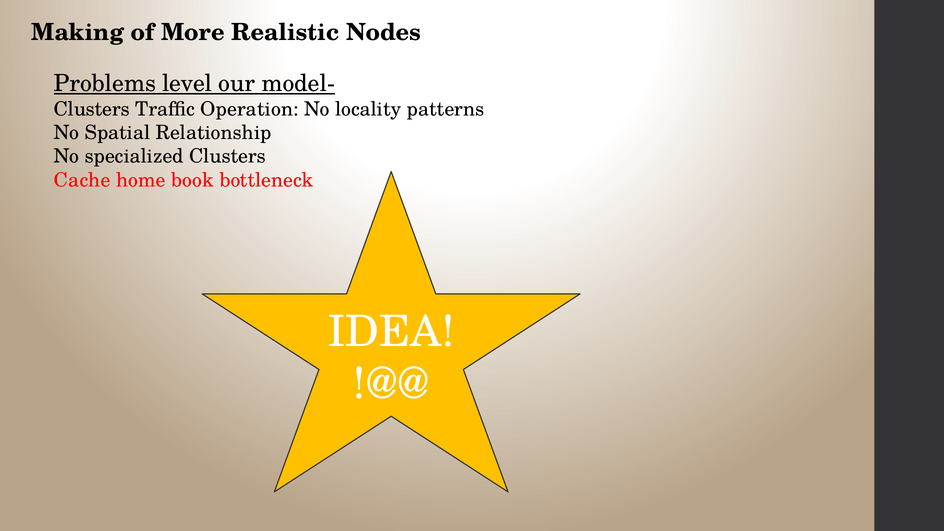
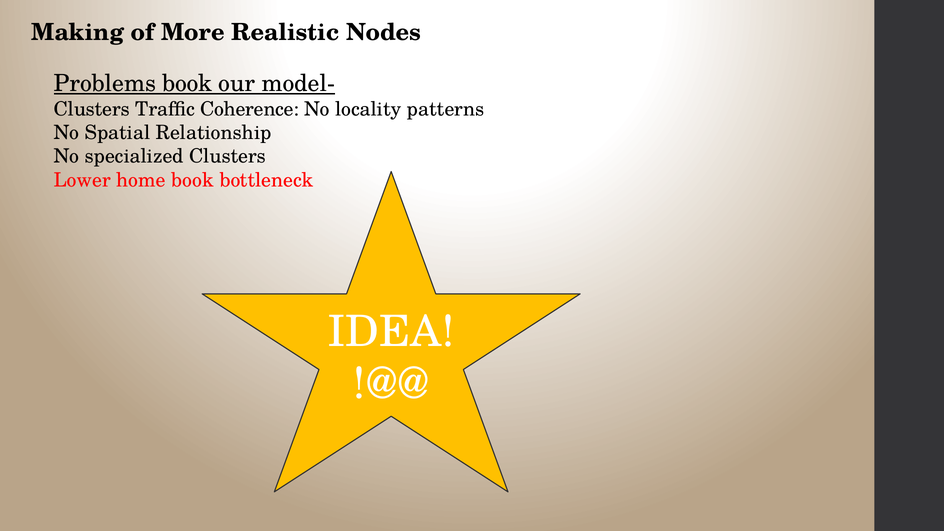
Problems level: level -> book (187, 83)
Operation: Operation -> Coherence (250, 109)
Cache: Cache -> Lower (82, 180)
